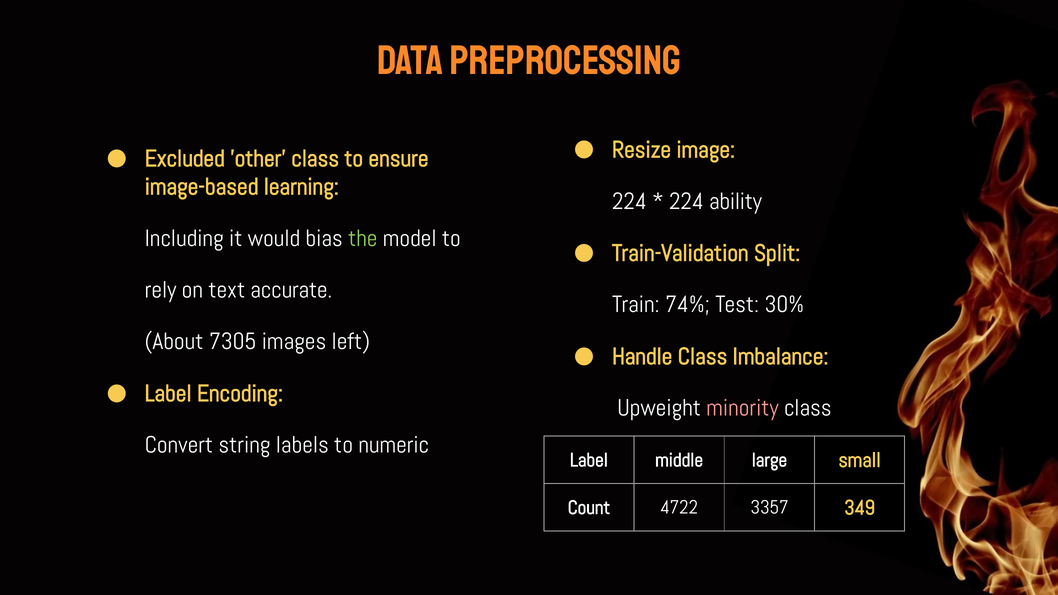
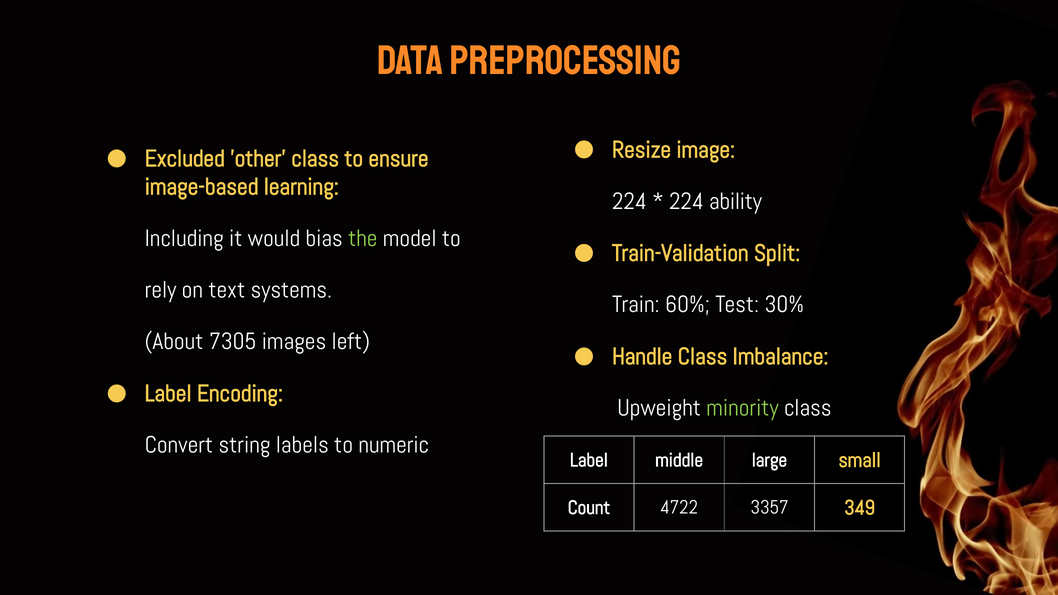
accurate: accurate -> systems (291, 290)
74%: 74% -> 60% (687, 305)
minority colour: pink -> light green (743, 408)
